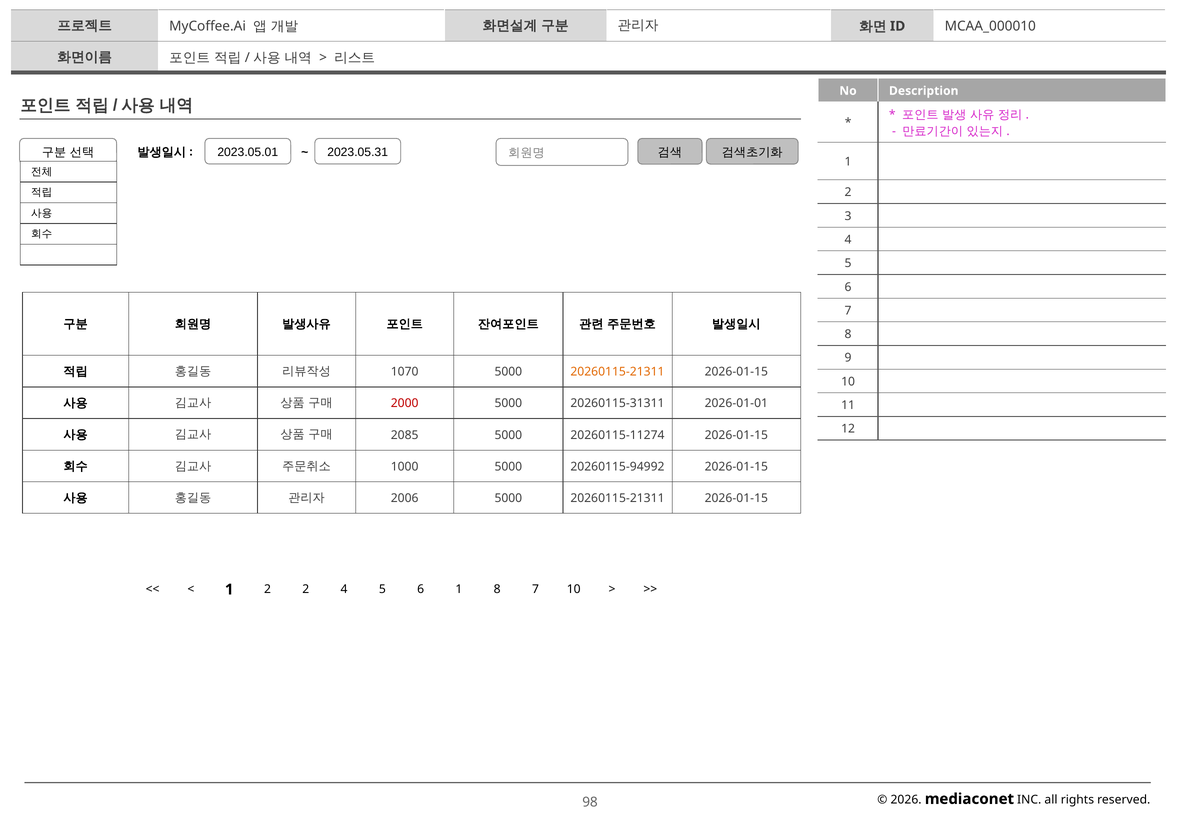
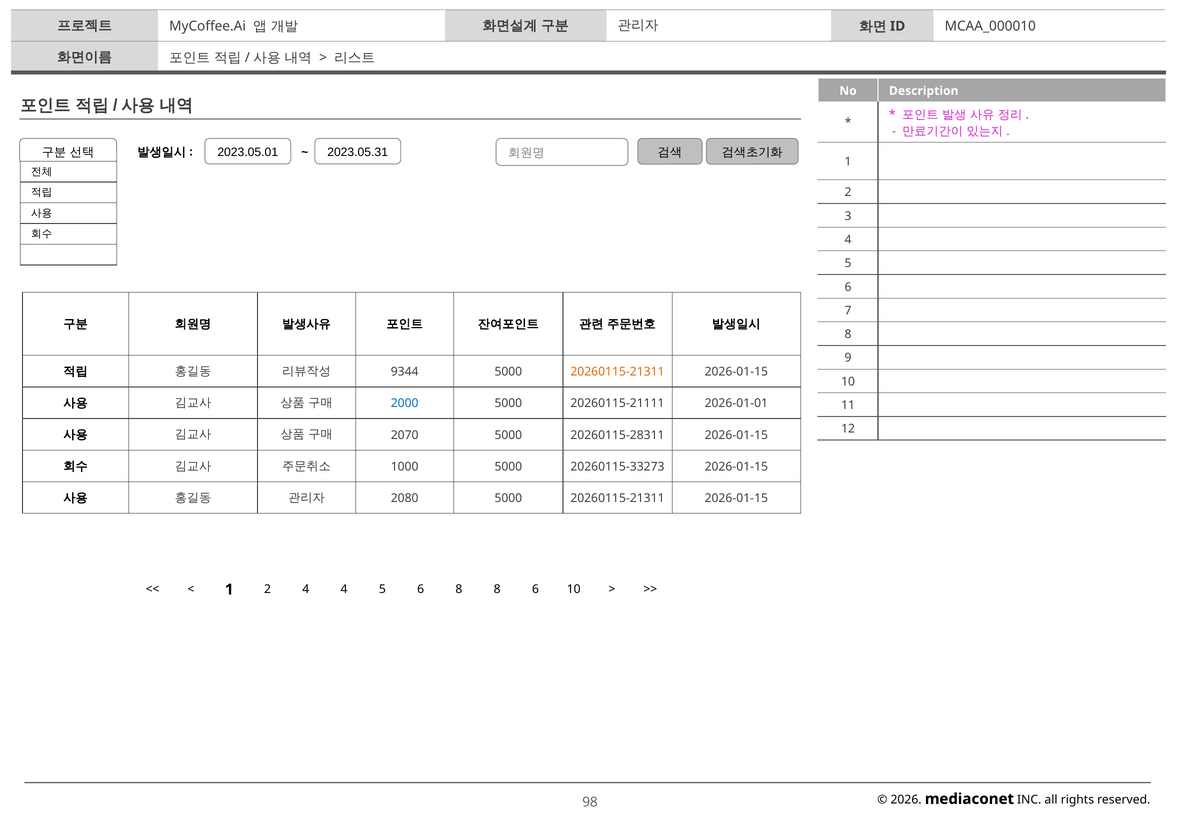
1070: 1070 -> 9344 (405, 372)
2000 colour: red -> blue (405, 403)
20260115-31311: 20260115-31311 -> 20260115-21111 (617, 403)
2085: 2085 -> 2070 (405, 435)
20260115-11274: 20260115-11274 -> 20260115-28311 (617, 435)
20260115-94992: 20260115-94992 -> 20260115-33273 (617, 466)
2006: 2006 -> 2080 (405, 498)
2 2: 2 -> 4 (306, 589)
6 1: 1 -> 8 (459, 589)
8 7: 7 -> 6 (535, 589)
